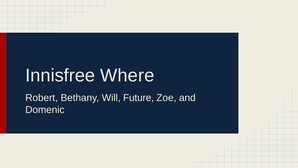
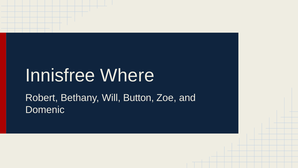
Future: Future -> Button (139, 98)
